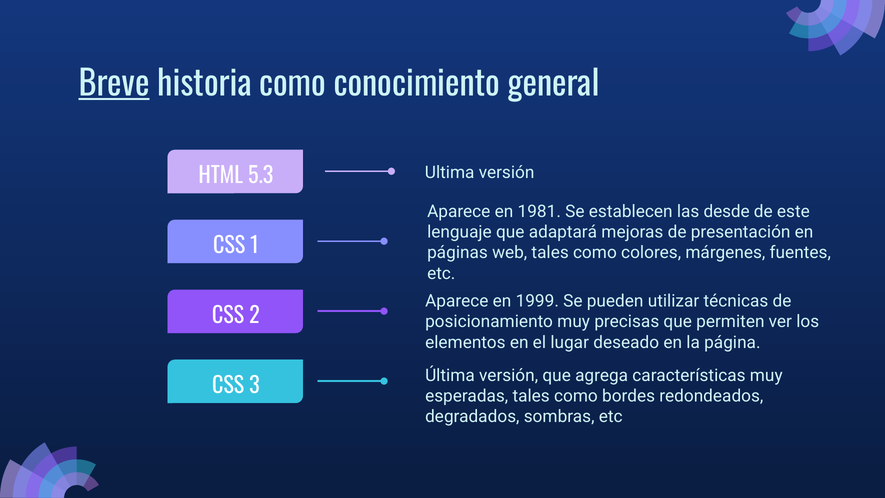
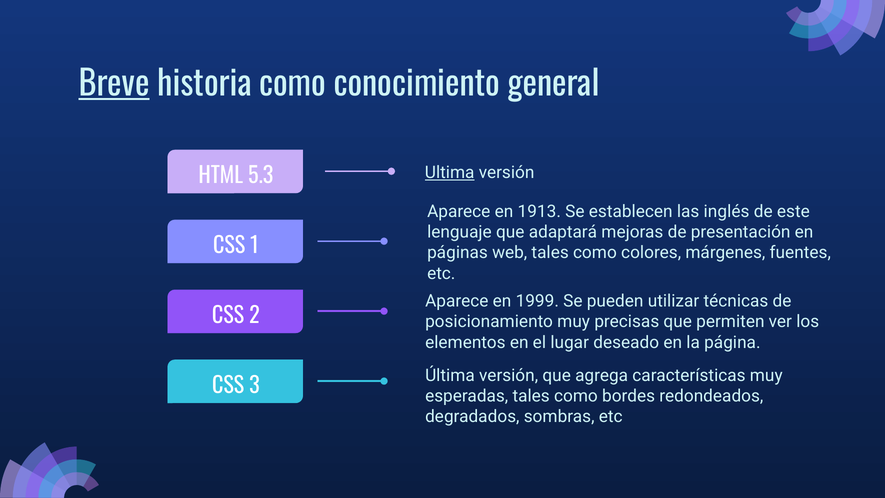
Ultima underline: none -> present (450, 172)
1981: 1981 -> 1913 (539, 211)
desde: desde -> inglés (727, 211)
